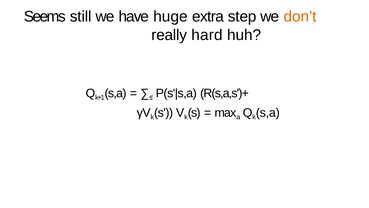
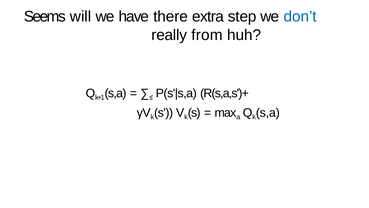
still: still -> will (81, 16)
huge: huge -> there (171, 16)
don’t colour: orange -> blue (300, 16)
hard: hard -> from (207, 35)
